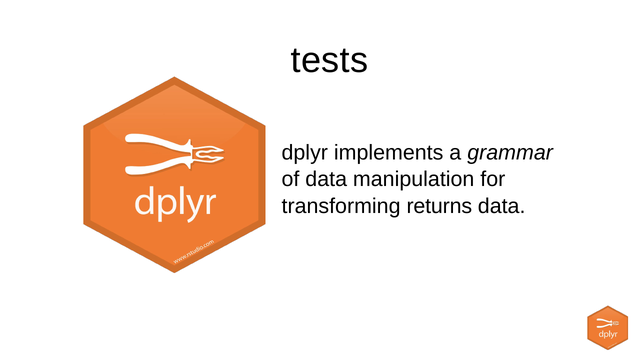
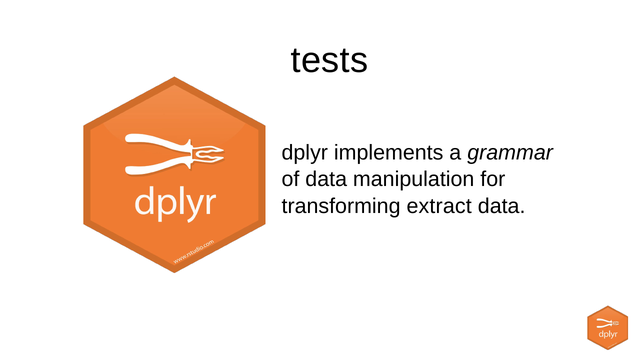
returns: returns -> extract (439, 206)
